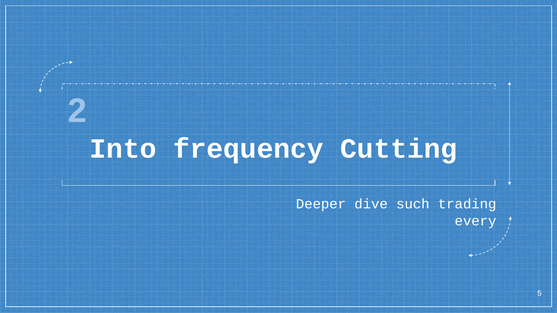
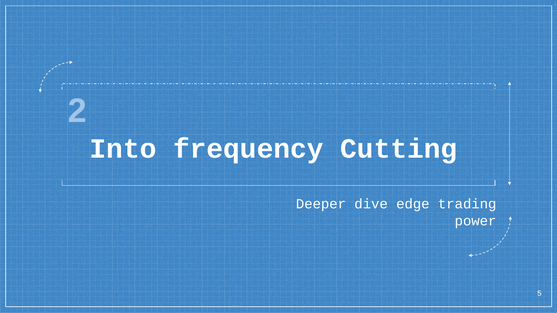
such: such -> edge (413, 204)
every: every -> power (476, 221)
